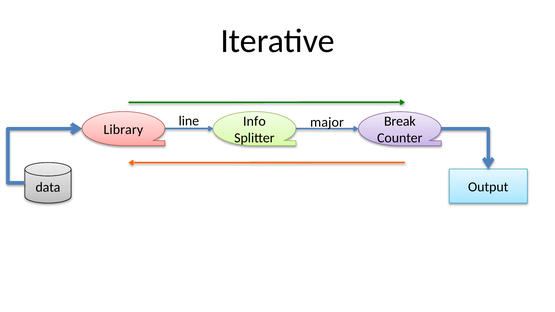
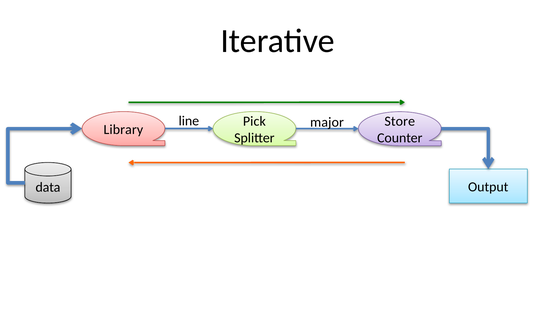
Info: Info -> Pick (254, 121)
Break: Break -> Store (400, 121)
